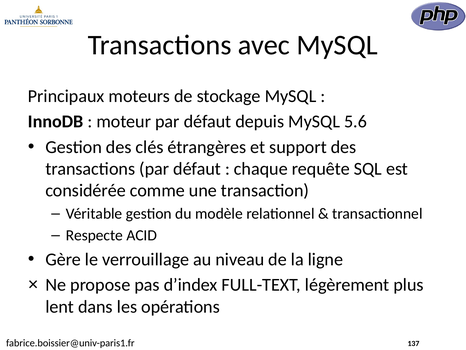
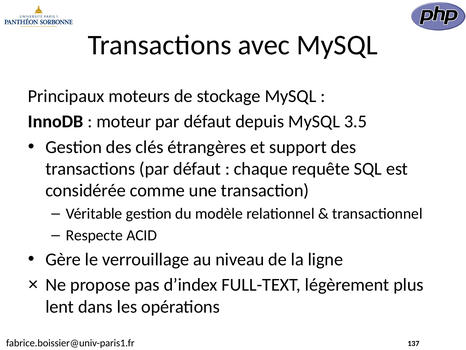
5.6: 5.6 -> 3.5 (356, 121)
